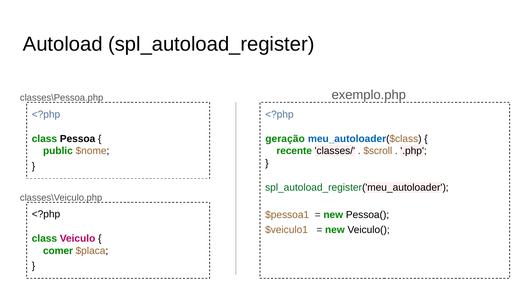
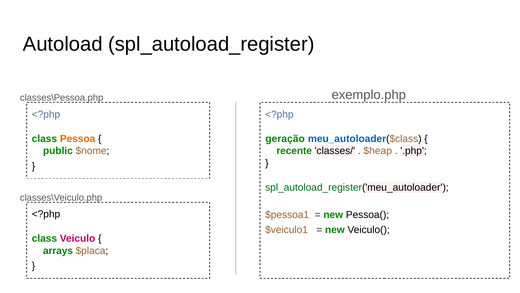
Pessoa colour: black -> orange (78, 138)
$scroll: $scroll -> $heap (378, 151)
comer: comer -> arrays (58, 250)
